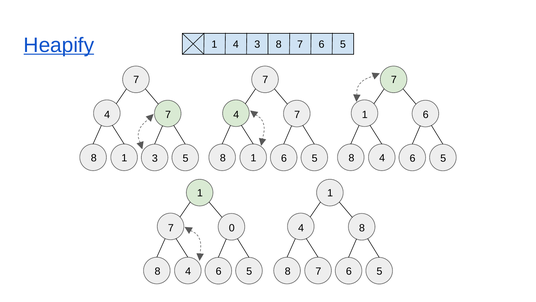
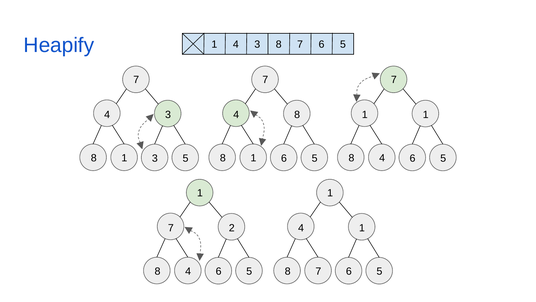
Heapify underline: present -> none (59, 45)
7: 7 -> 3 (168, 115)
7: 7 -> 8 (297, 115)
6: 6 -> 1 (426, 115)
0: 0 -> 2 (232, 228)
8: 8 -> 1 (362, 228)
